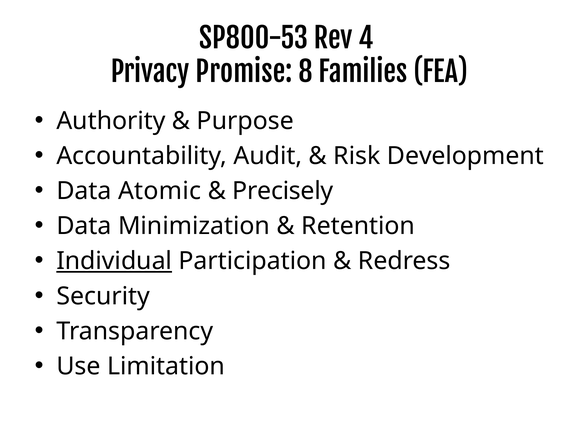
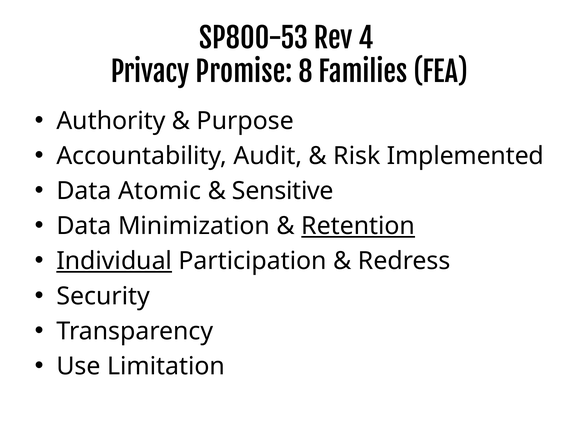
Development: Development -> Implemented (465, 156)
Precisely: Precisely -> Sensitive (283, 191)
Retention underline: none -> present (358, 226)
